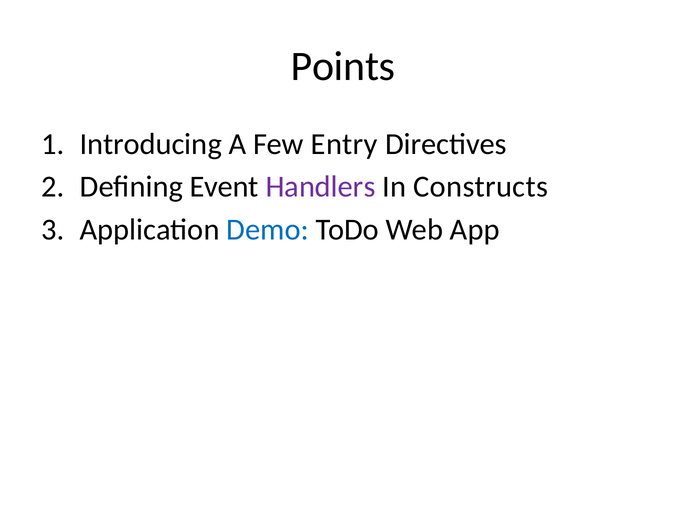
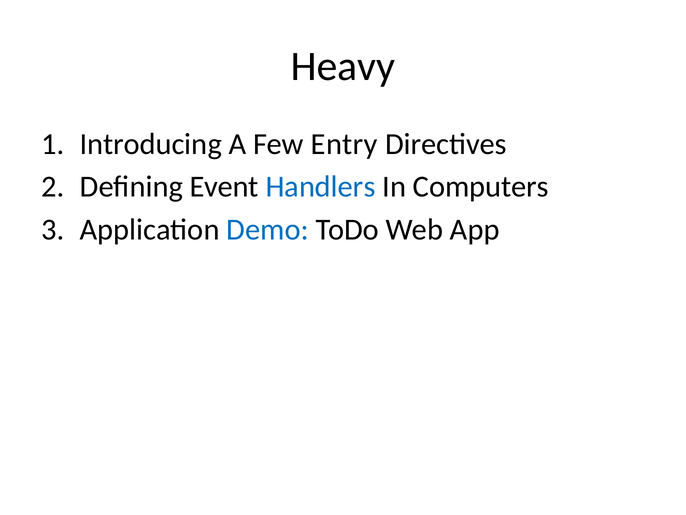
Points: Points -> Heavy (343, 66)
Handlers colour: purple -> blue (320, 187)
Constructs: Constructs -> Computers (481, 187)
